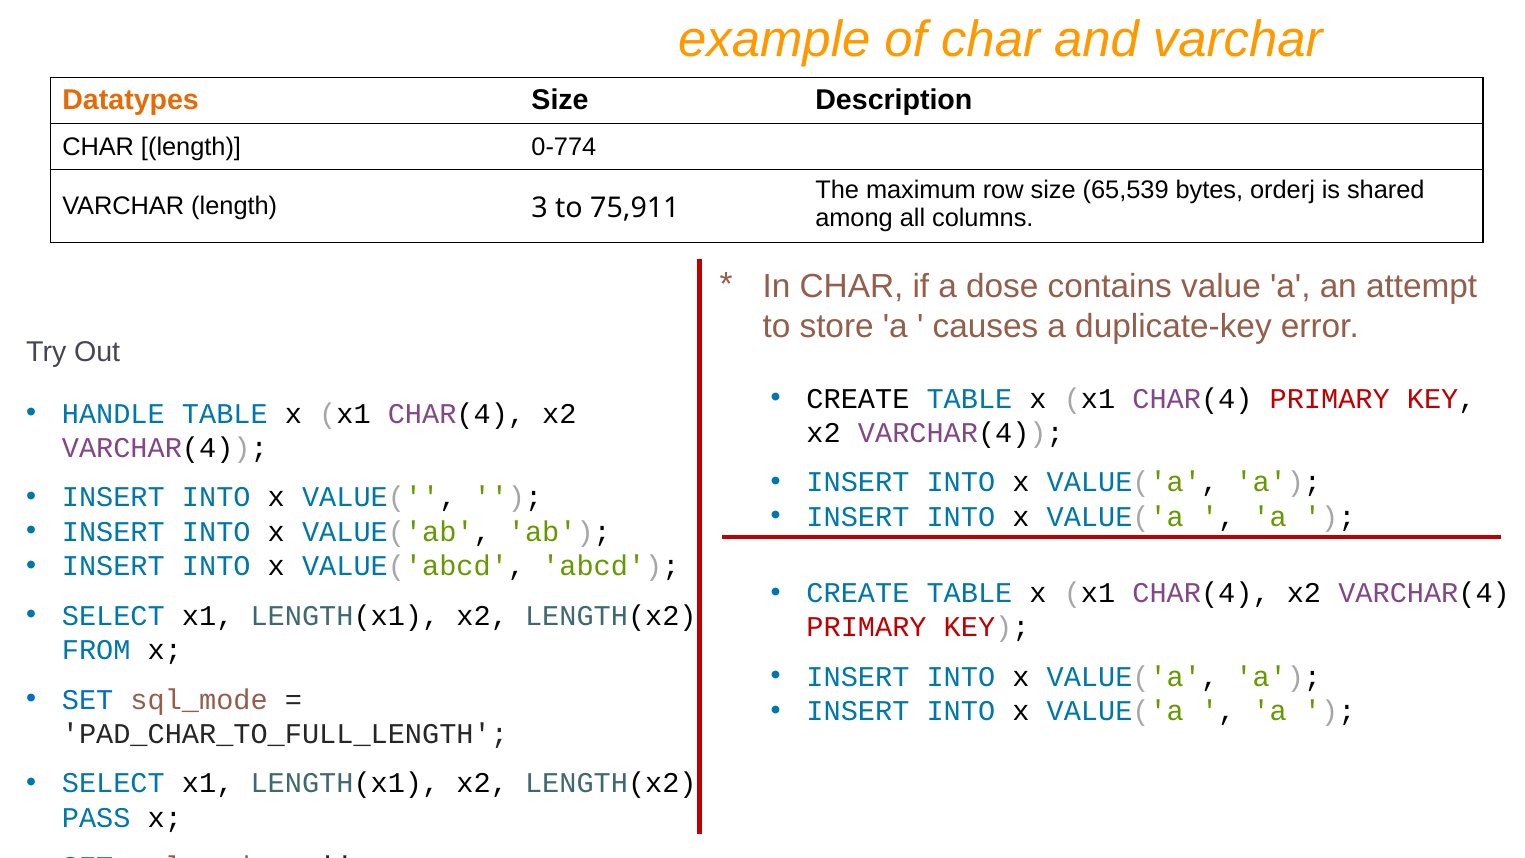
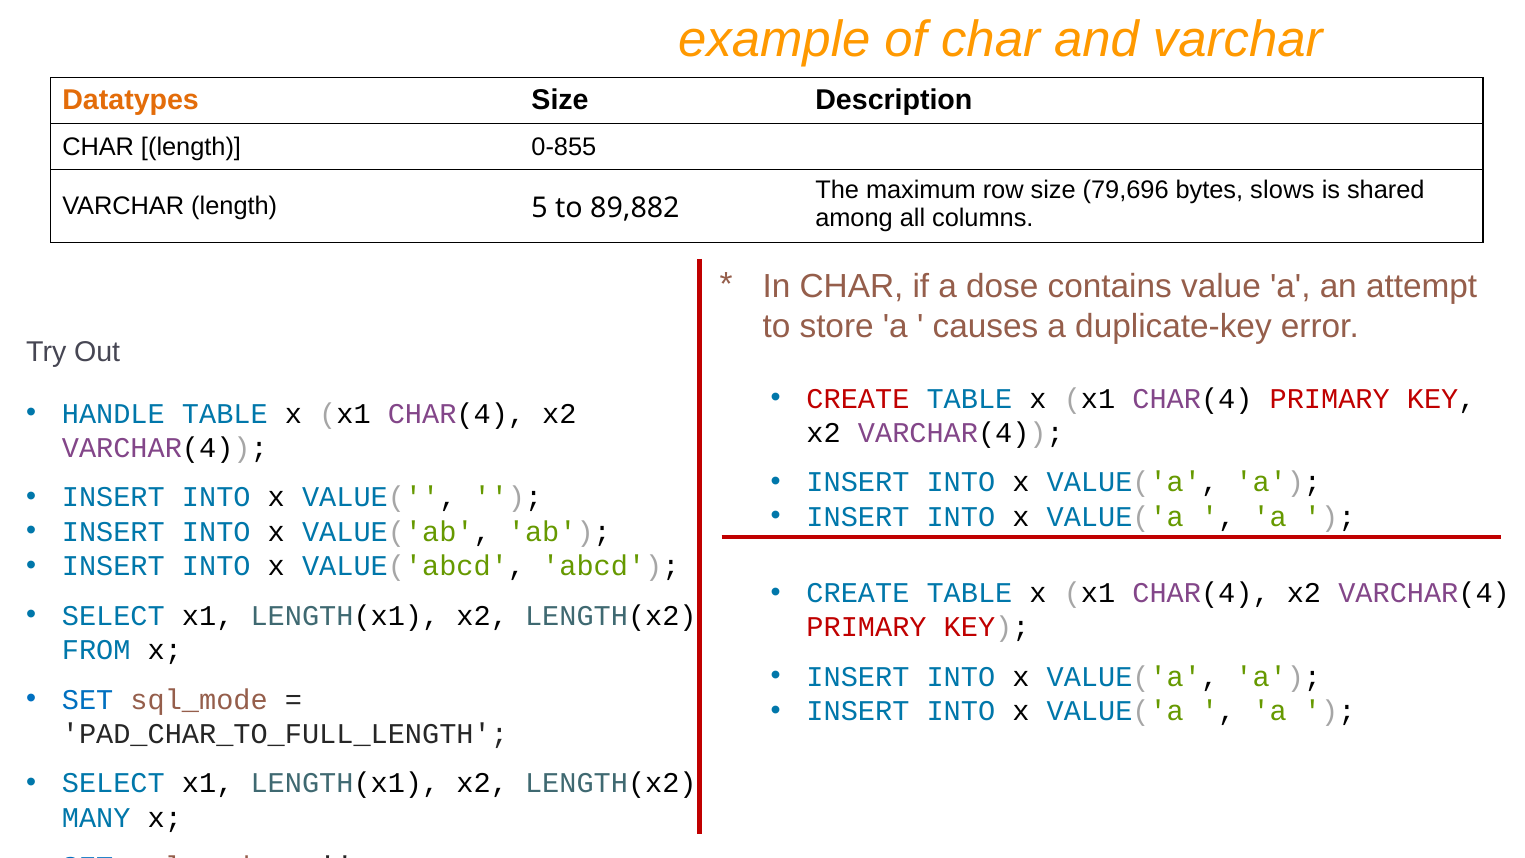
0-774: 0-774 -> 0-855 (564, 147)
65,539: 65,539 -> 79,696 (1126, 190)
orderj: orderj -> slows (1282, 190)
3: 3 -> 5 (540, 208)
75,911: 75,911 -> 89,882 (635, 208)
CREATE colour: black -> red (858, 399)
PASS: PASS -> MANY (96, 818)
